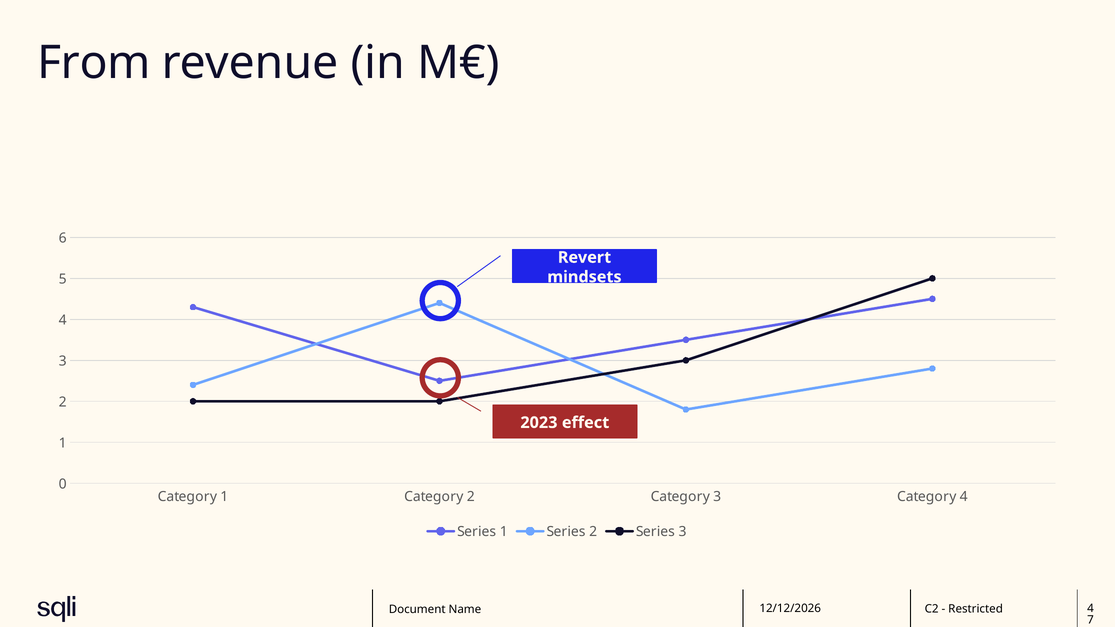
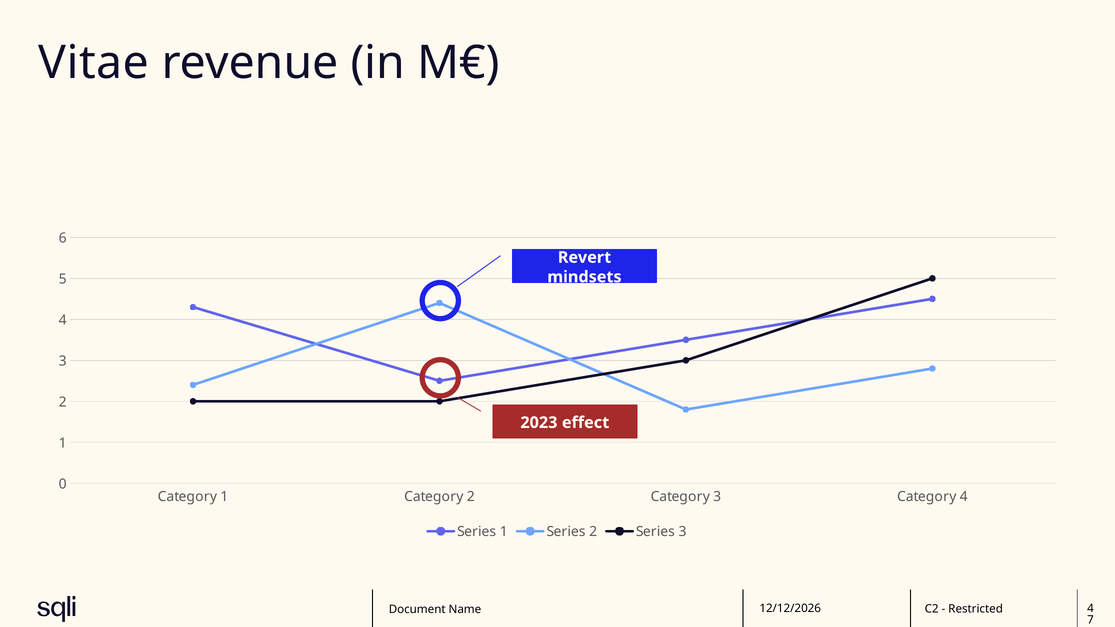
From: From -> Vitae (94, 63)
